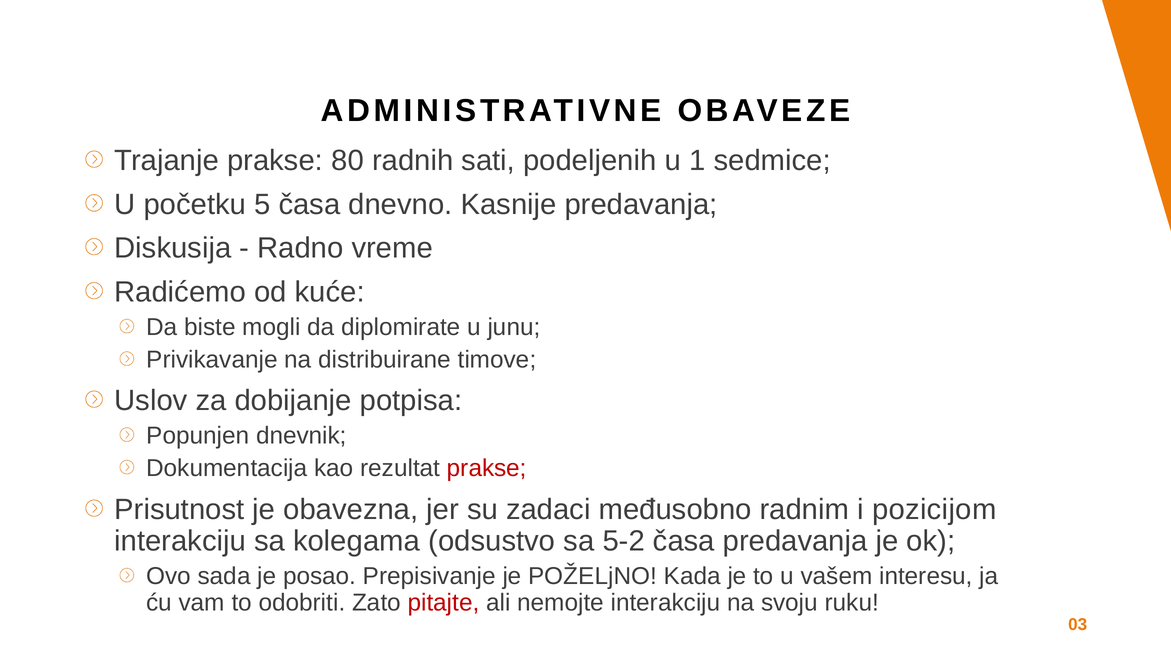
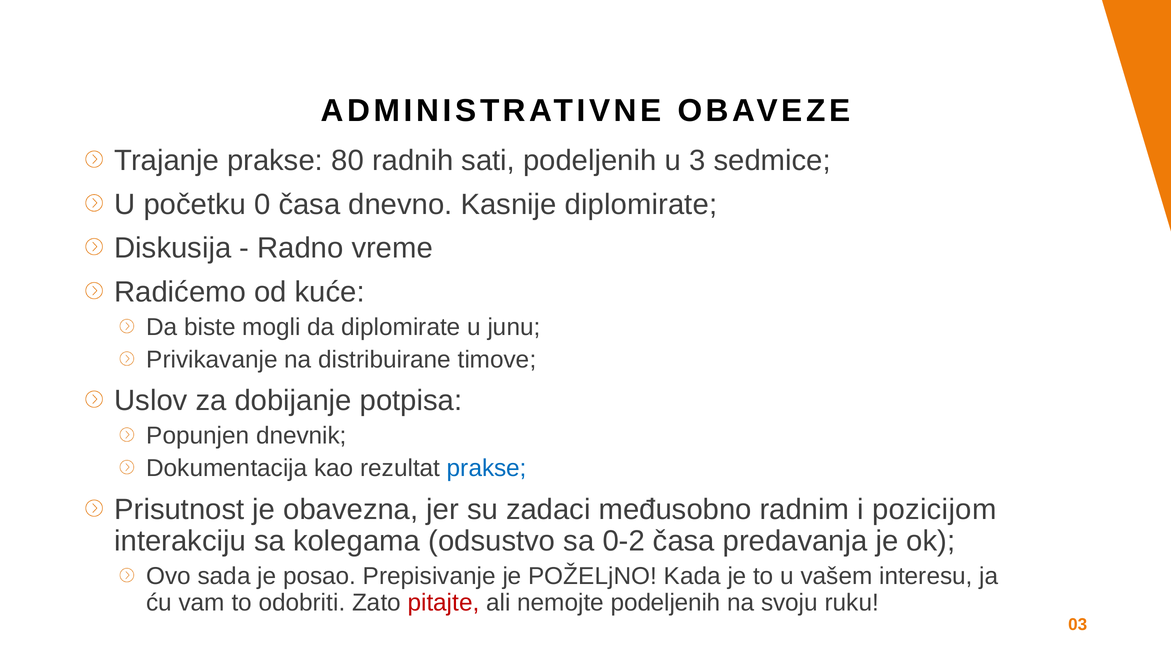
1: 1 -> 3 (698, 160)
5: 5 -> 0 (262, 204)
Kasnije predavanja: predavanja -> diplomirate (641, 204)
prakse colour: red -> blue (487, 468)
5-2: 5-2 -> 0-2 (624, 541)
nemojte interakciju: interakciju -> podeljenih (666, 603)
